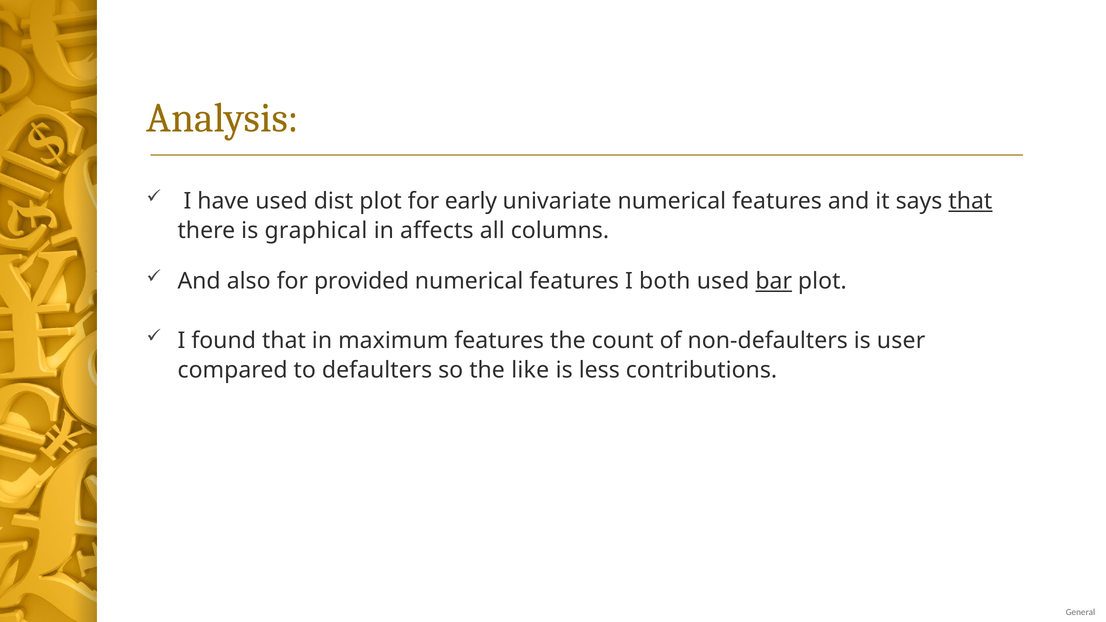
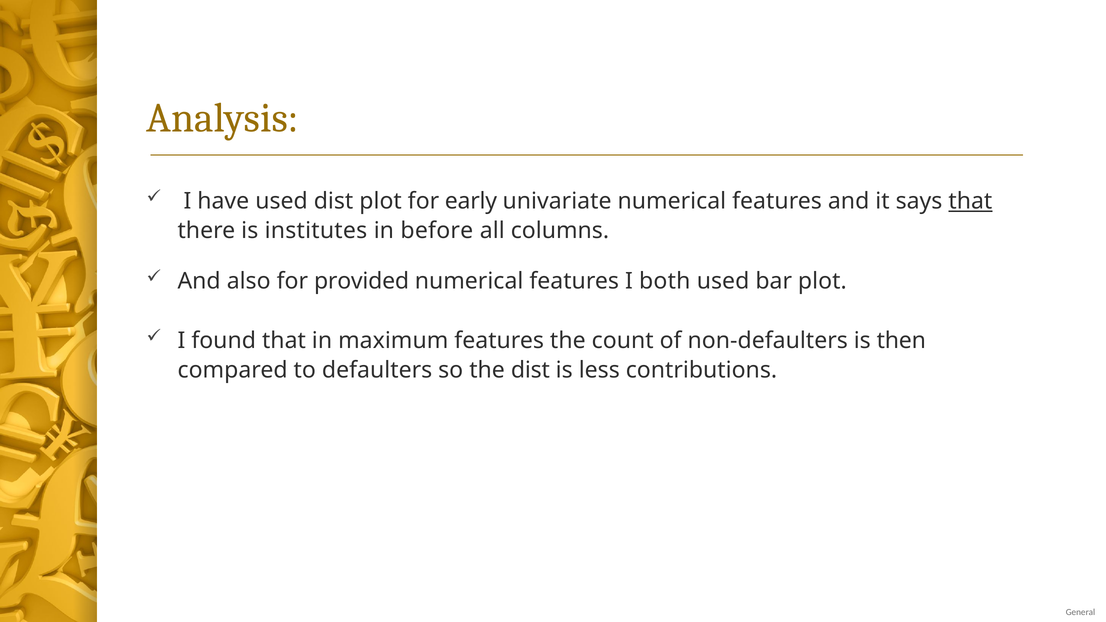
graphical: graphical -> institutes (316, 231)
affects: affects -> before (437, 231)
bar underline: present -> none (774, 281)
user: user -> then (901, 341)
the like: like -> dist (530, 371)
